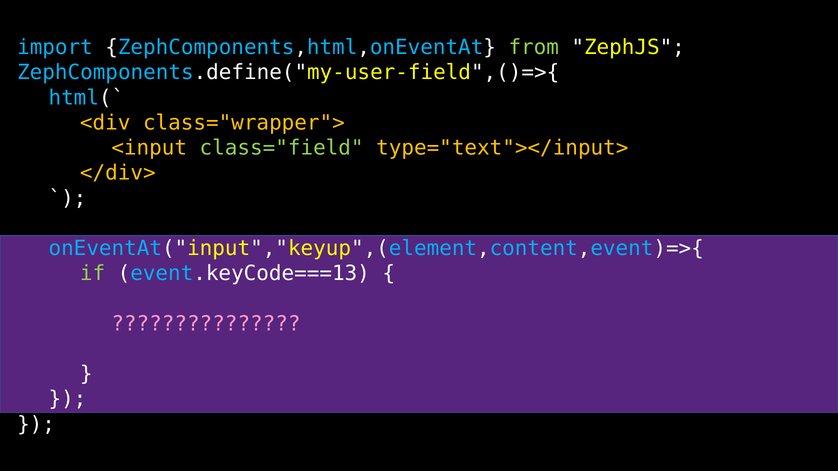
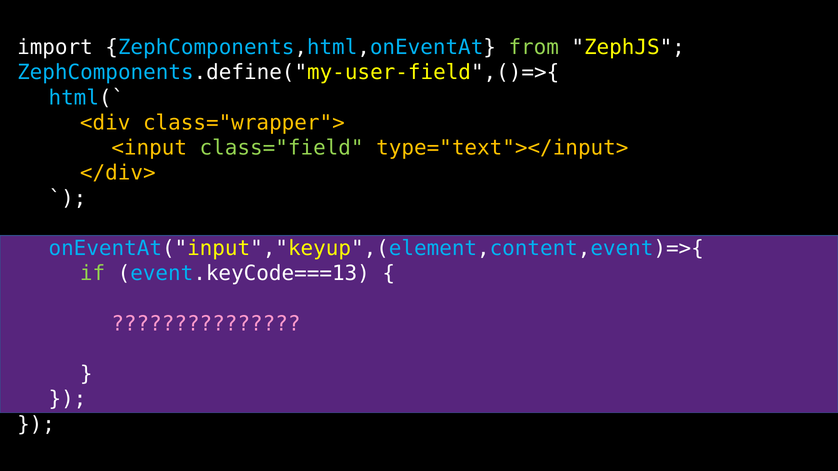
import colour: light blue -> white (55, 47)
